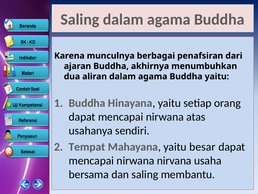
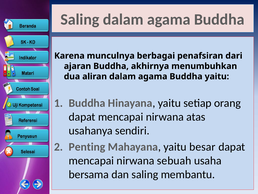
Tempat: Tempat -> Penting (87, 146)
nirvana: nirvana -> sebuah (174, 160)
